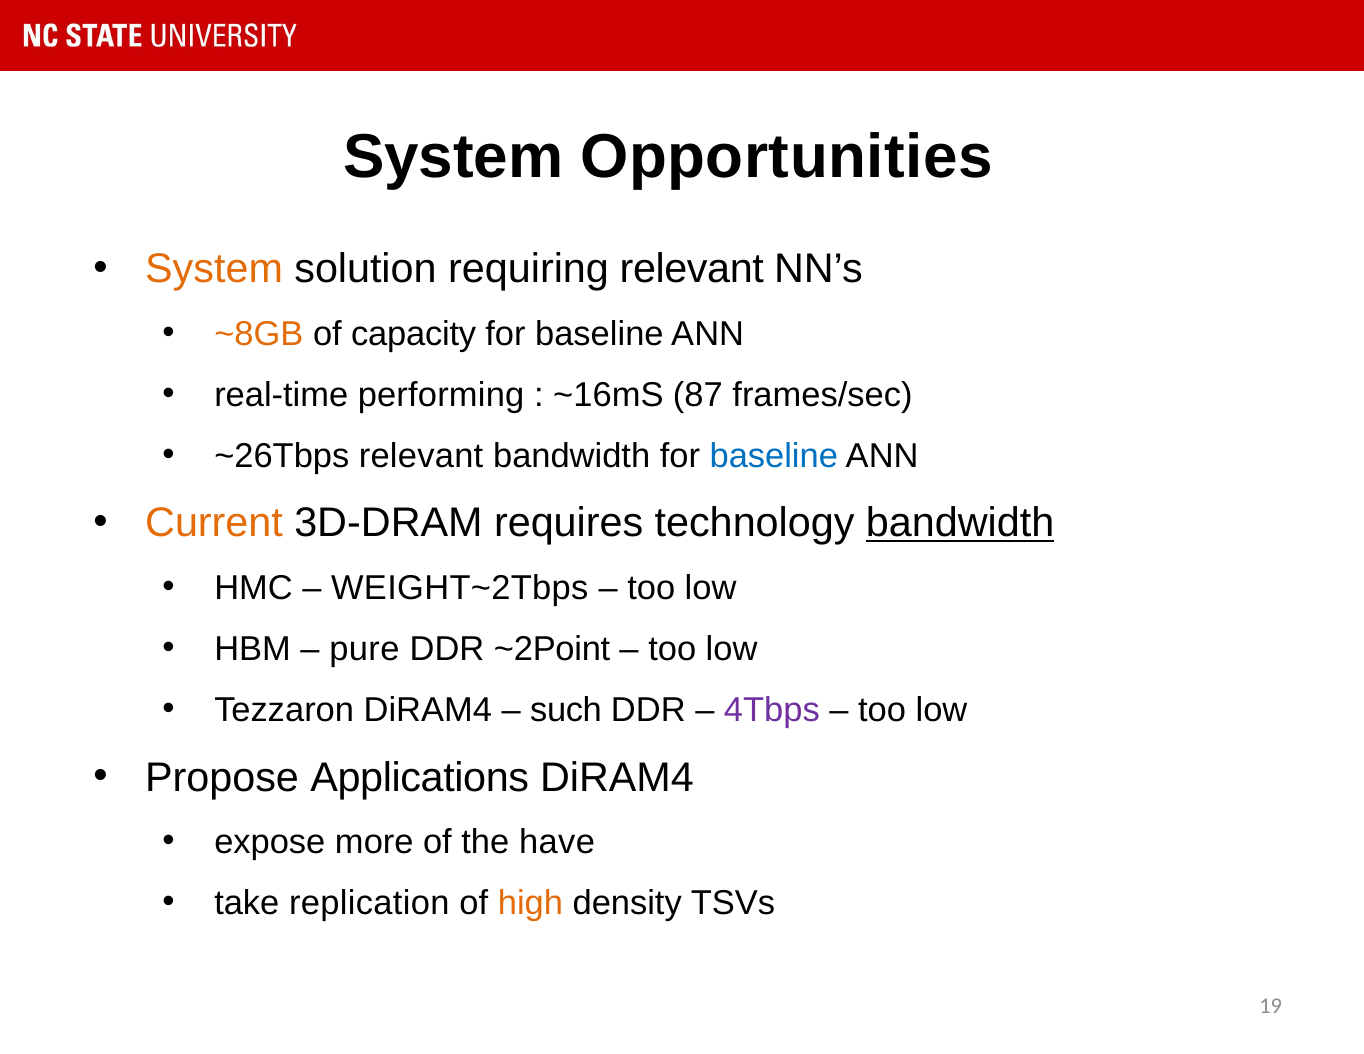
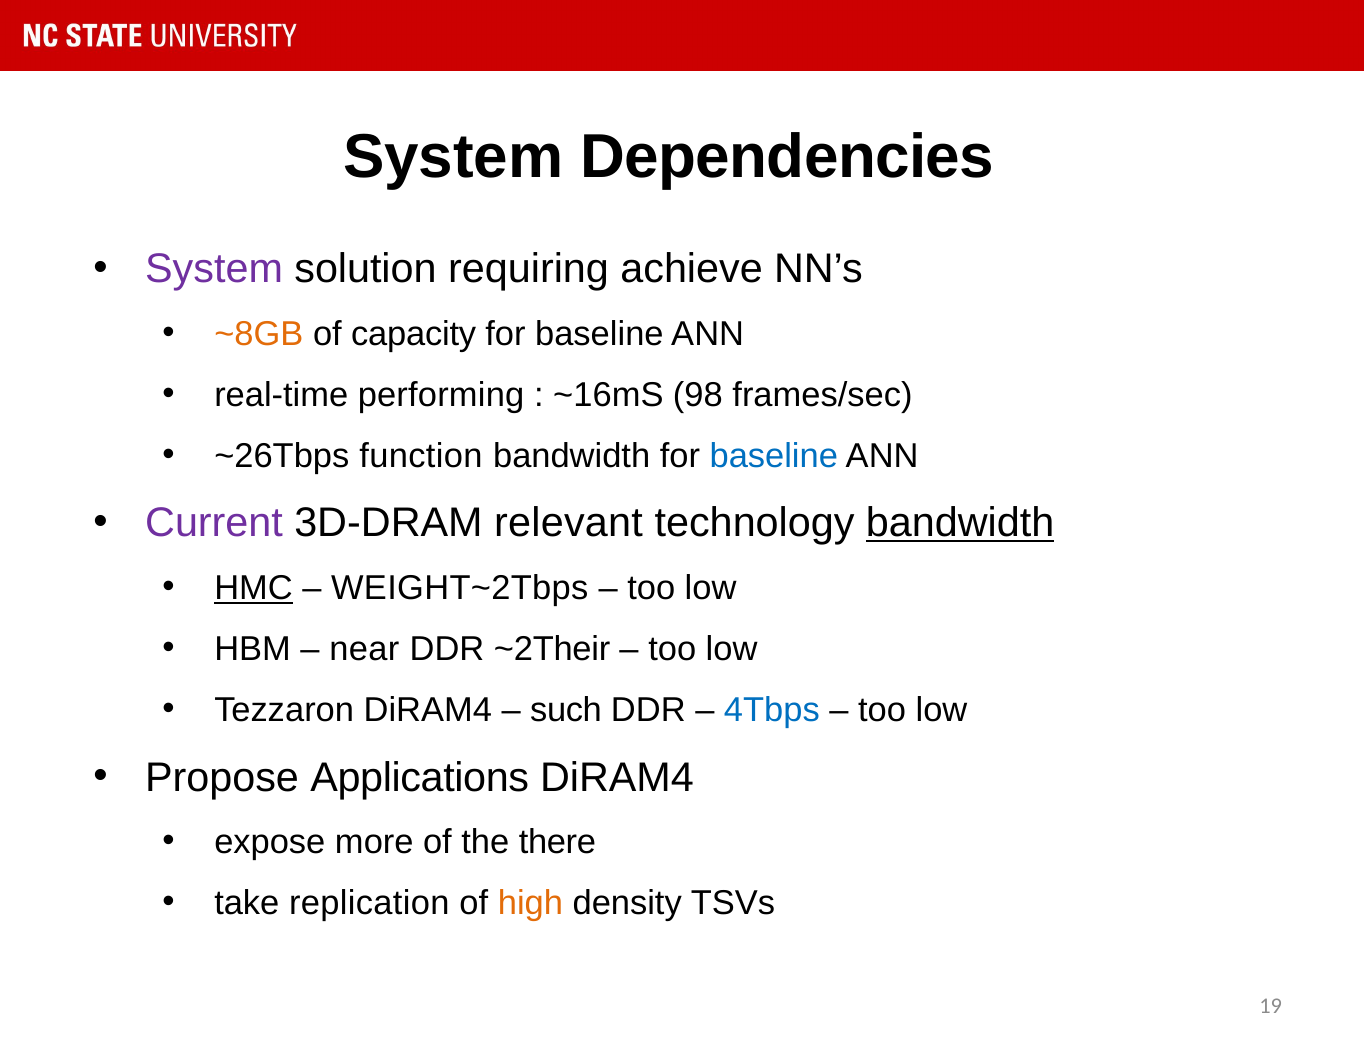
Opportunities: Opportunities -> Dependencies (787, 157)
System colour: orange -> purple (214, 269)
requiring relevant: relevant -> achieve (692, 269)
87: 87 -> 98 (698, 395)
~26Tbps relevant: relevant -> function (421, 456)
Current colour: orange -> purple (214, 523)
requires: requires -> relevant (568, 523)
HMC underline: none -> present (253, 588)
pure: pure -> near (364, 649)
~2Point: ~2Point -> ~2Their (552, 649)
4Tbps colour: purple -> blue (772, 710)
have: have -> there (557, 842)
